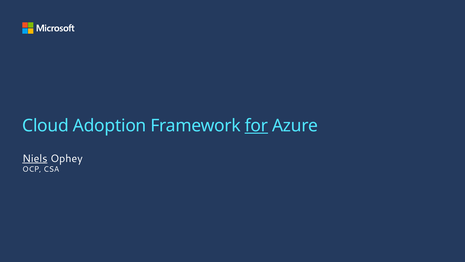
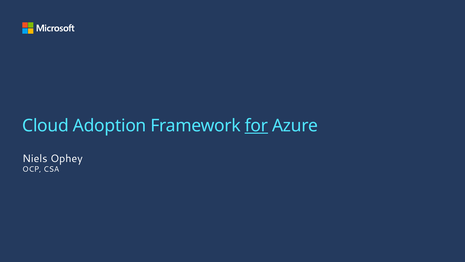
Niels underline: present -> none (35, 158)
